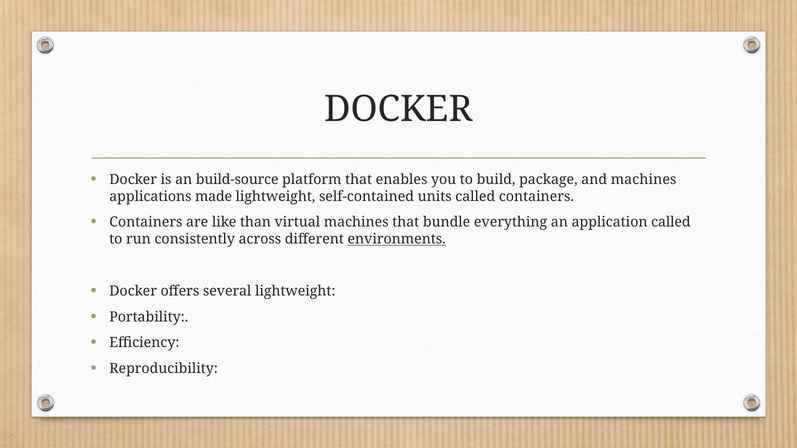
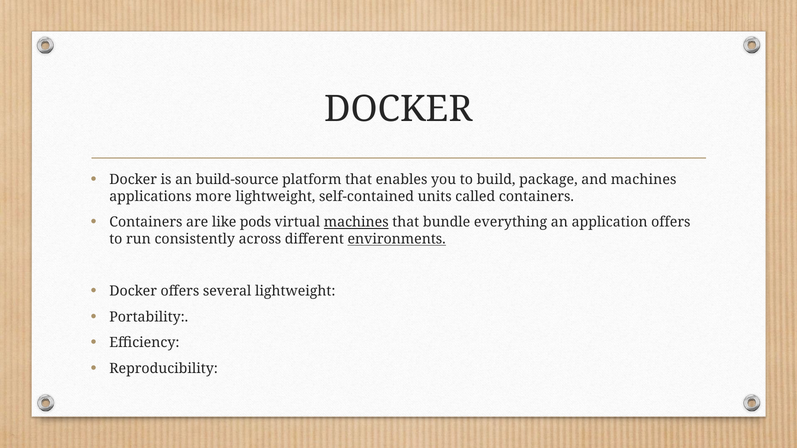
made: made -> more (213, 197)
than: than -> pods (256, 222)
machines underline: none -> present (356, 222)
application called: called -> offers (671, 222)
